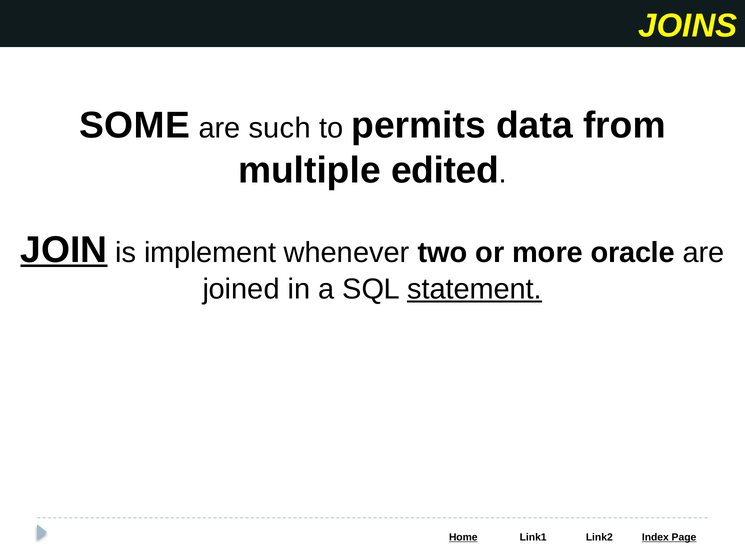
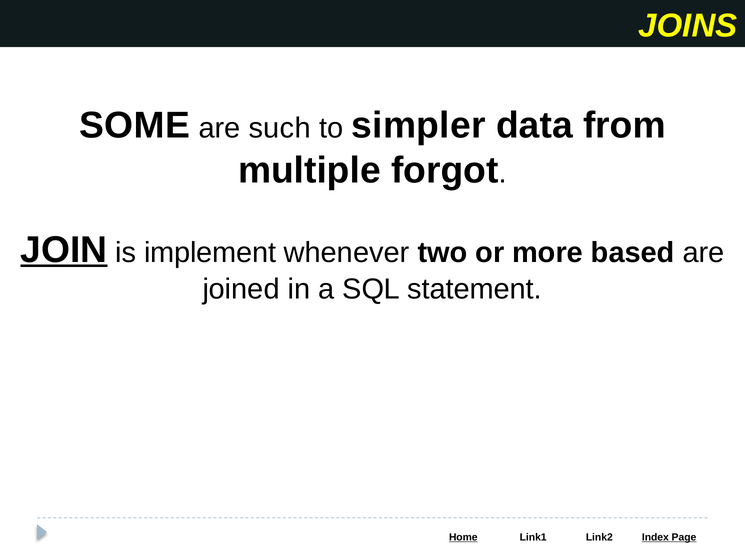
permits: permits -> simpler (418, 126)
edited: edited -> forgot (445, 170)
oracle: oracle -> based (633, 252)
statement underline: present -> none (475, 289)
